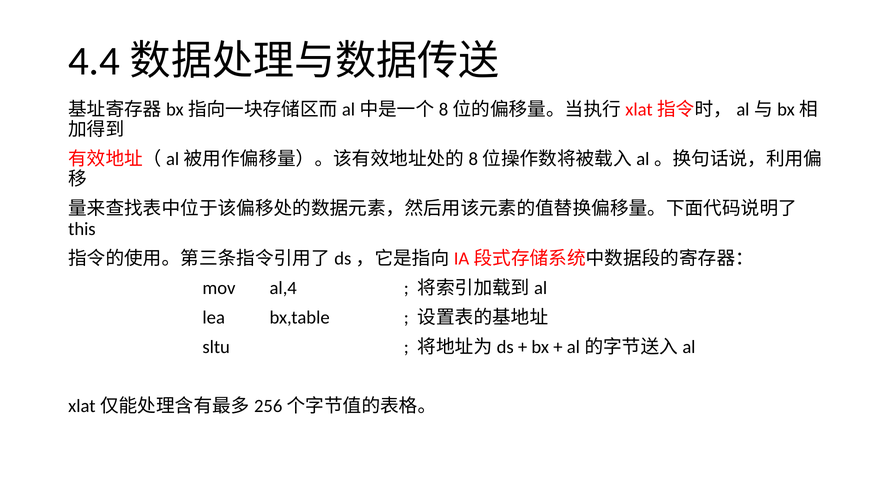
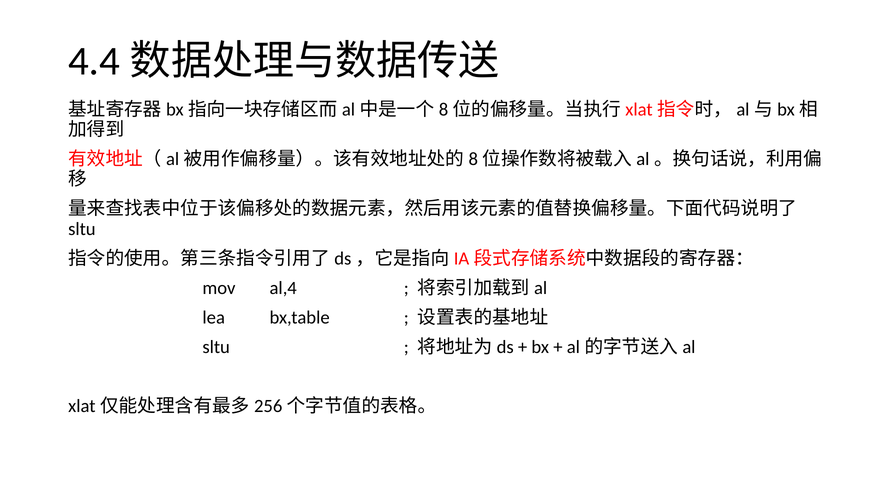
this: this -> sltu (82, 229)
